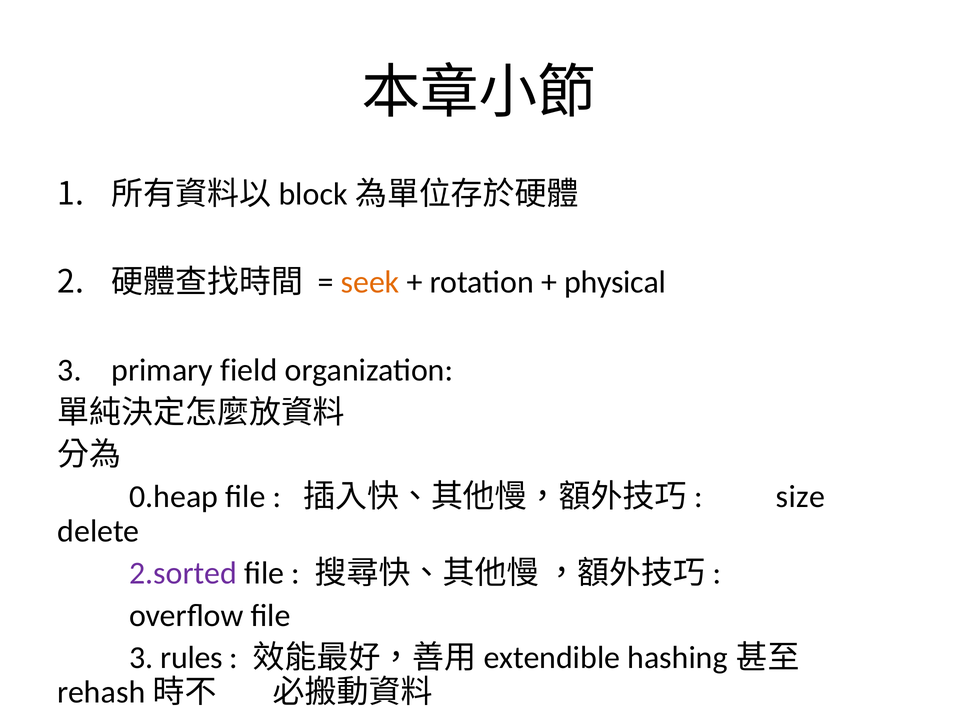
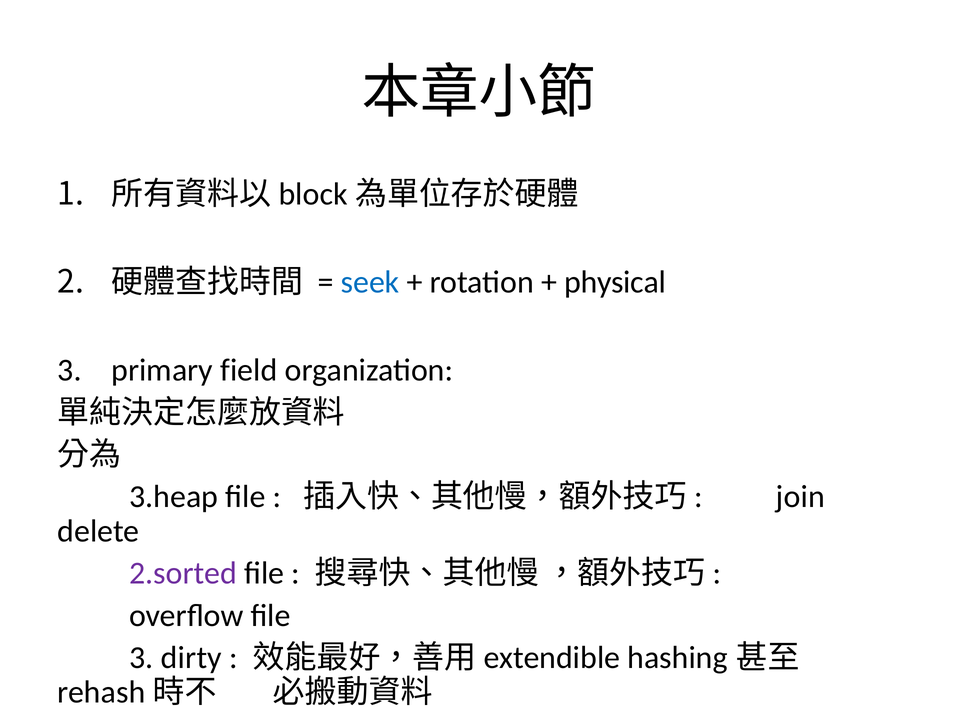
seek colour: orange -> blue (370, 282)
0.heap: 0.heap -> 3.heap (174, 496)
size: size -> join (800, 496)
rules: rules -> dirty (191, 657)
